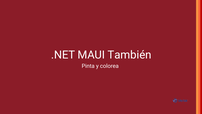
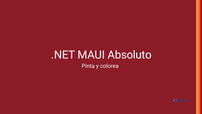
También: También -> Absoluto (130, 55)
